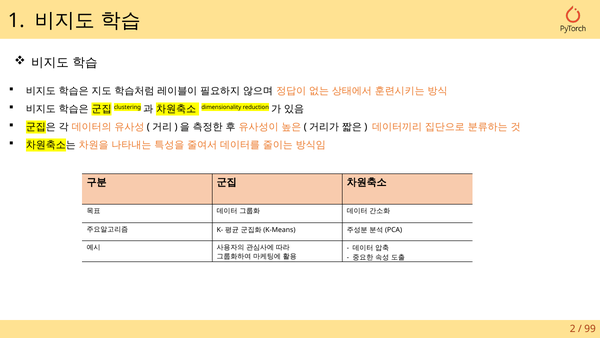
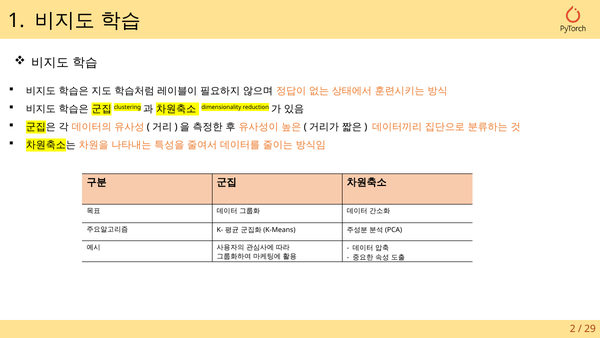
99: 99 -> 29 (590, 328)
